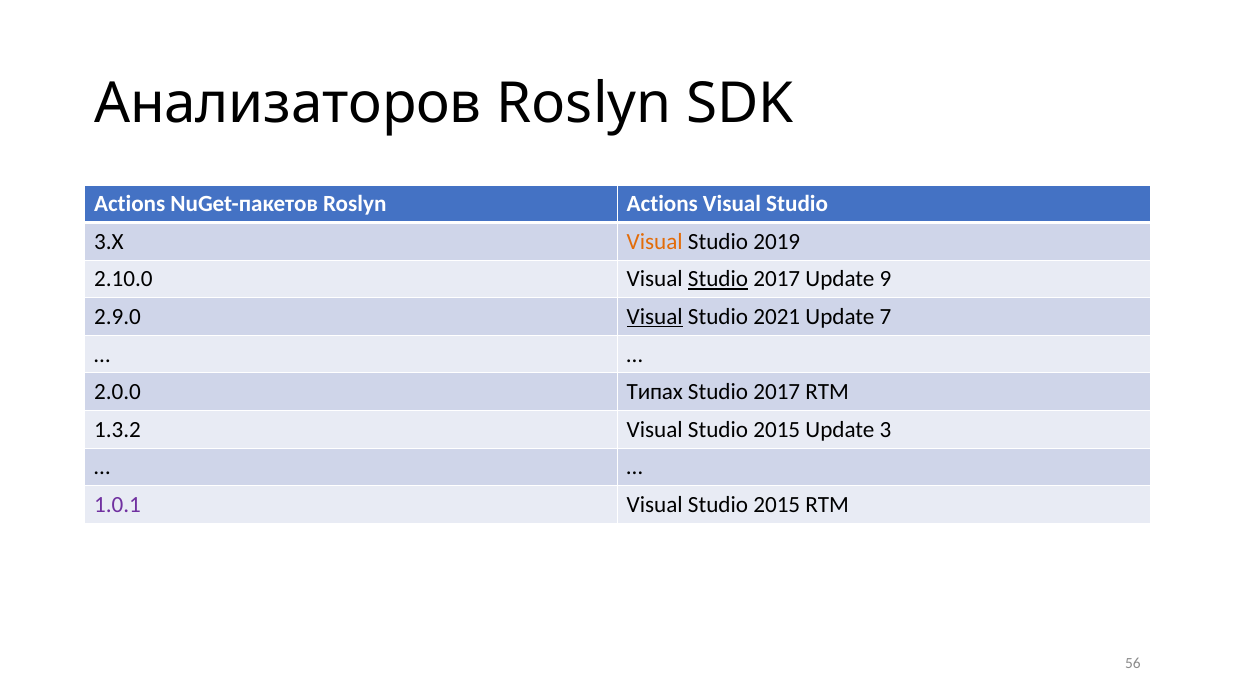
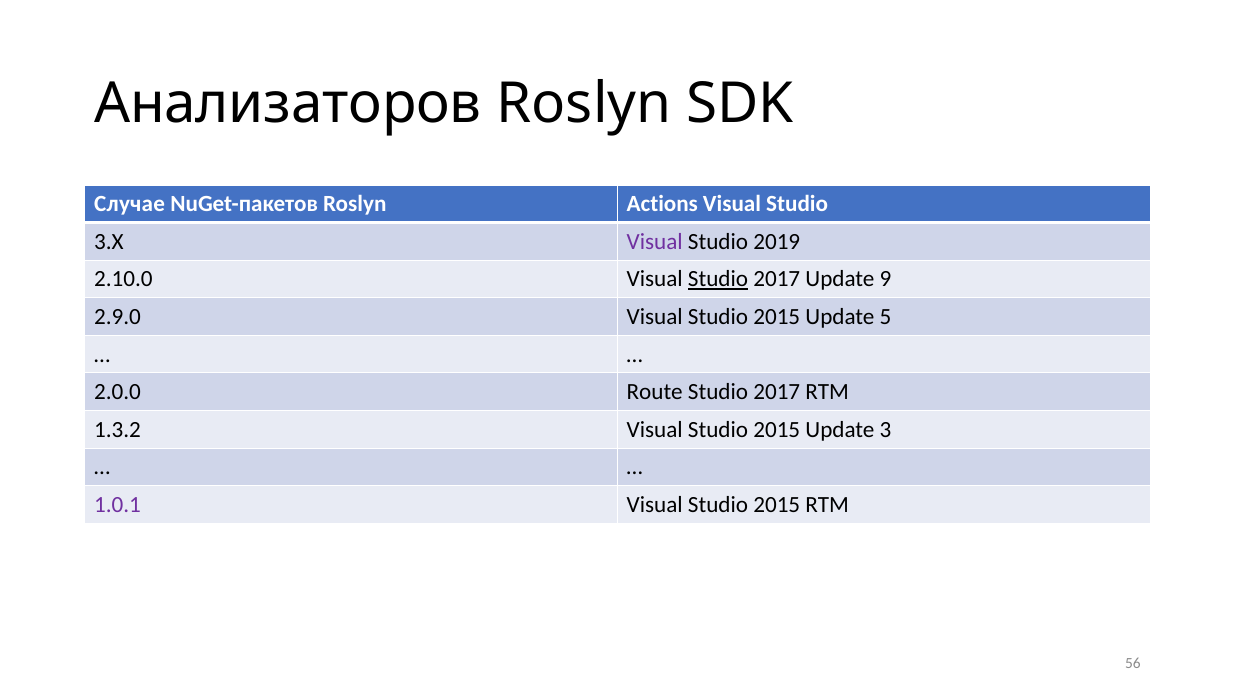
Actions: Actions -> Случае (130, 204)
Visual colour: orange -> purple (655, 242)
Visual underline: present -> none (655, 317)
2021: 2021 -> 2015 (777, 317)
7: 7 -> 5 (885, 317)
Типах: Типах -> Route (655, 392)
